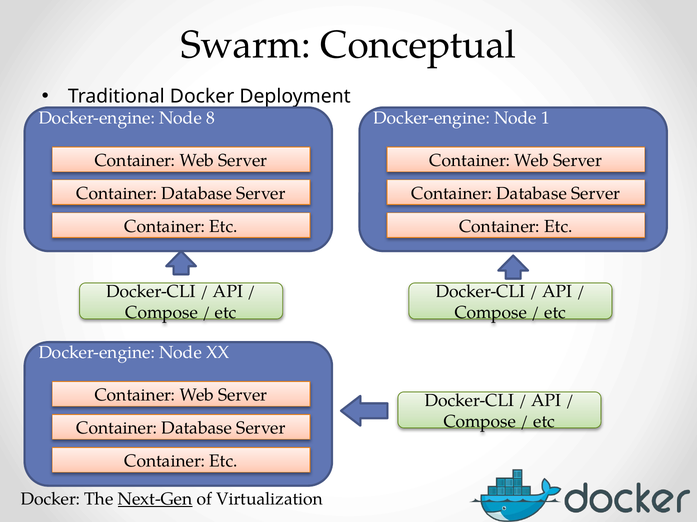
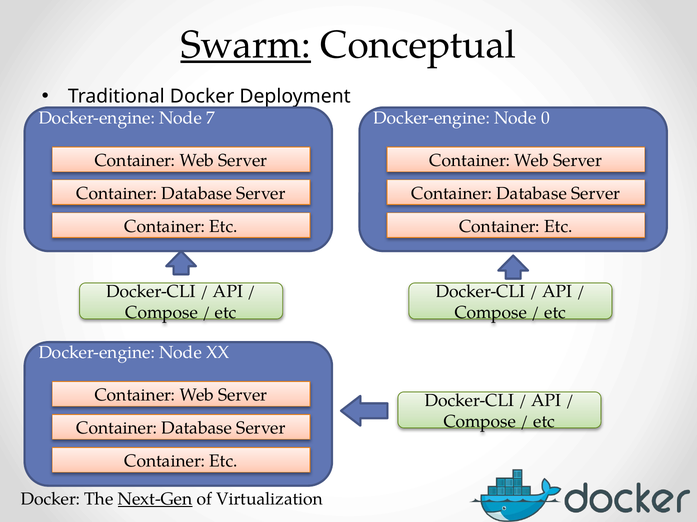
Swarm underline: none -> present (246, 45)
8: 8 -> 7 (211, 118)
1: 1 -> 0 (545, 118)
